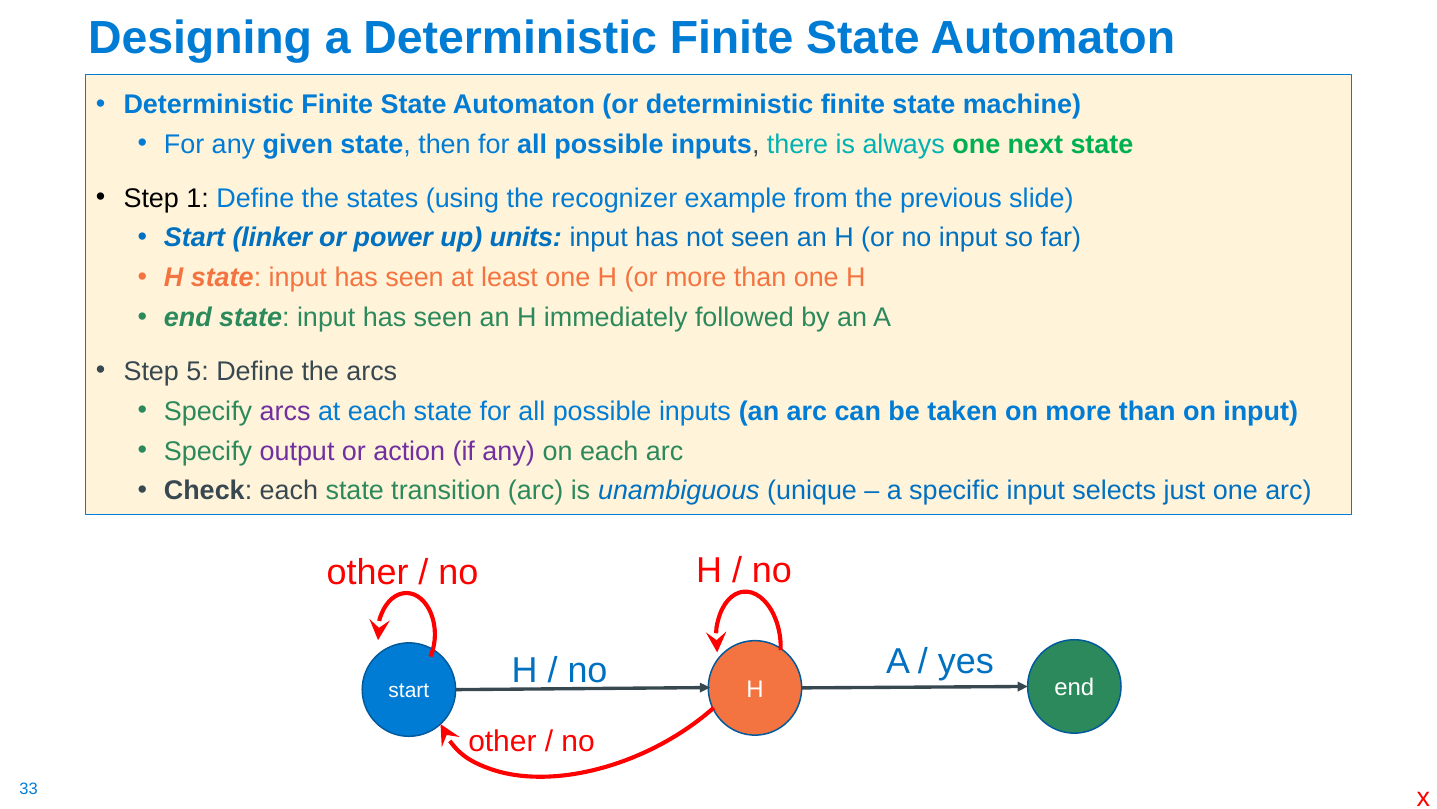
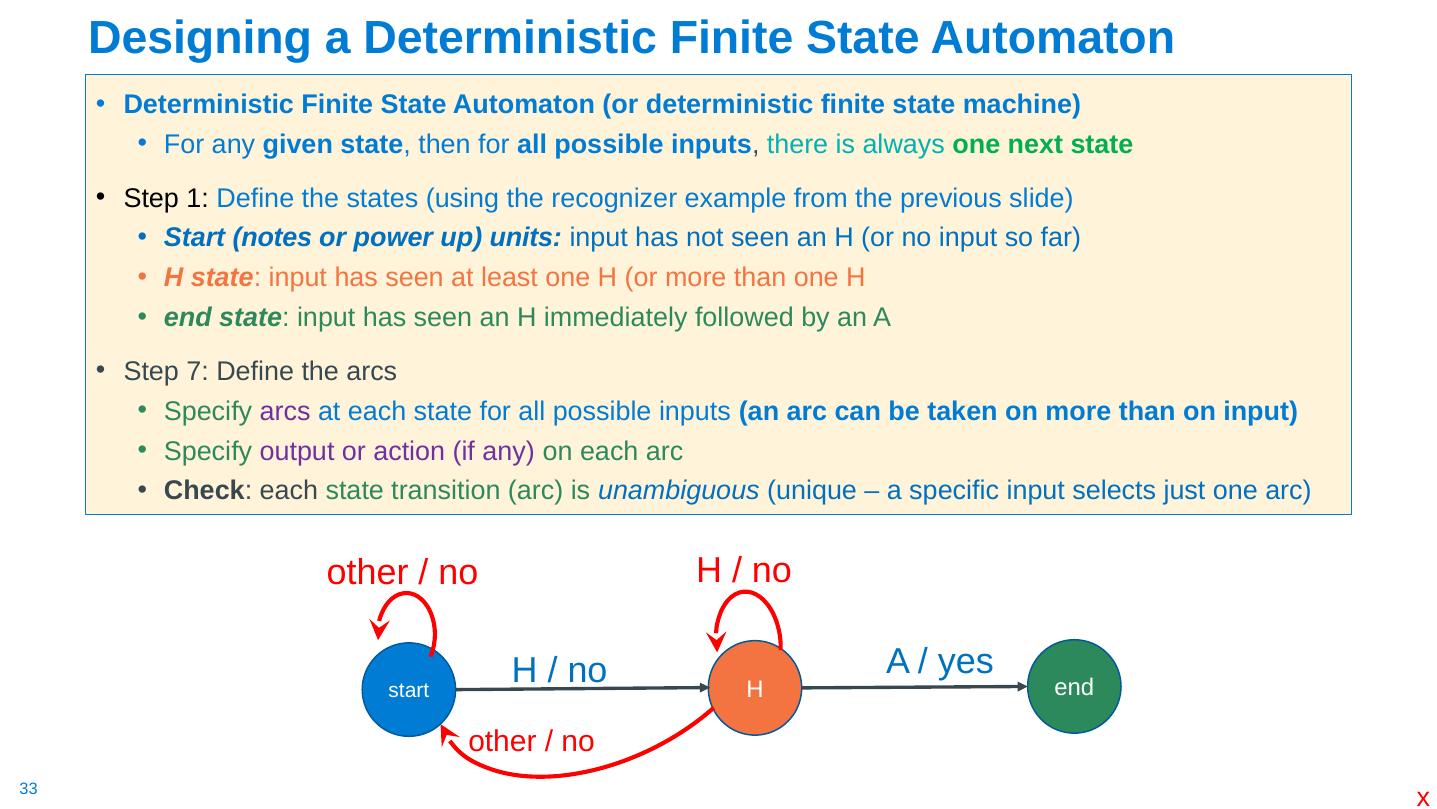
linker: linker -> notes (272, 238)
5: 5 -> 7 (198, 371)
